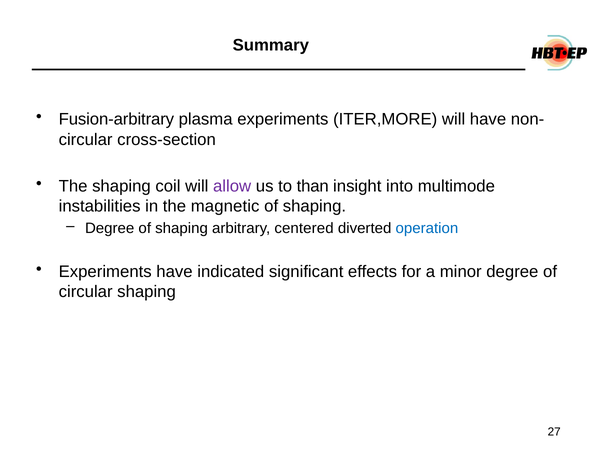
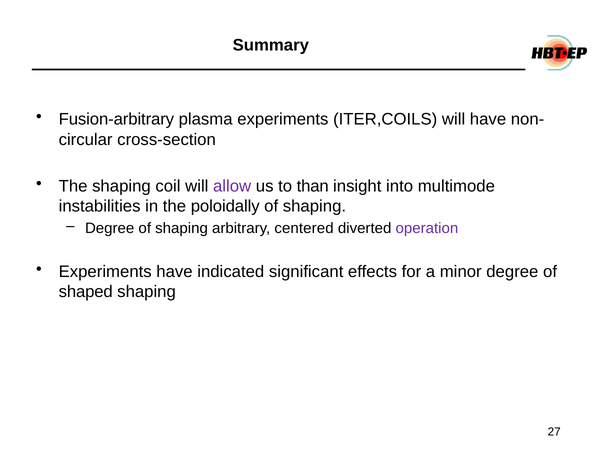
ITER,MORE: ITER,MORE -> ITER,COILS (385, 120)
magnetic: magnetic -> poloidally (225, 207)
operation colour: blue -> purple (427, 229)
circular: circular -> shaped (86, 292)
